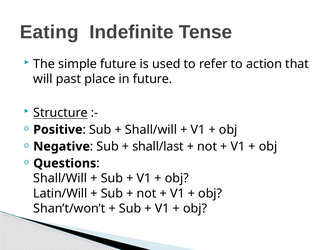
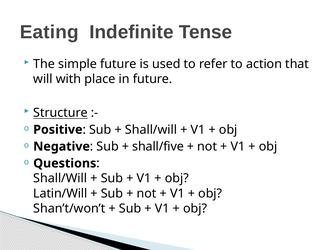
past: past -> with (69, 79)
shall/last: shall/last -> shall/five (158, 146)
